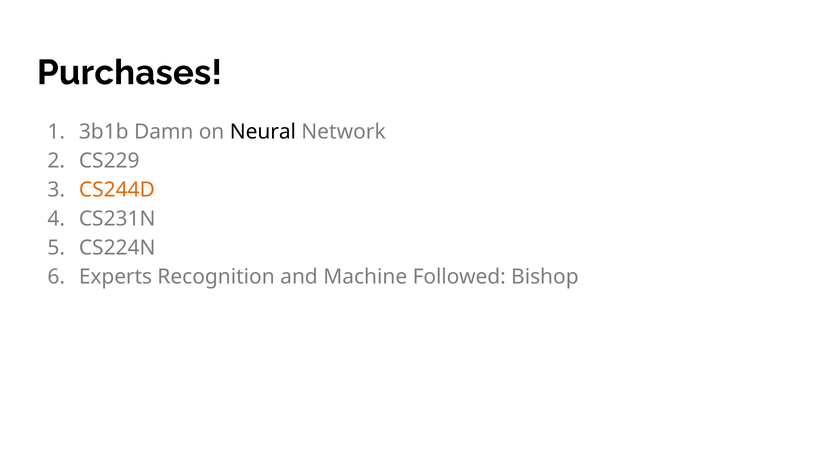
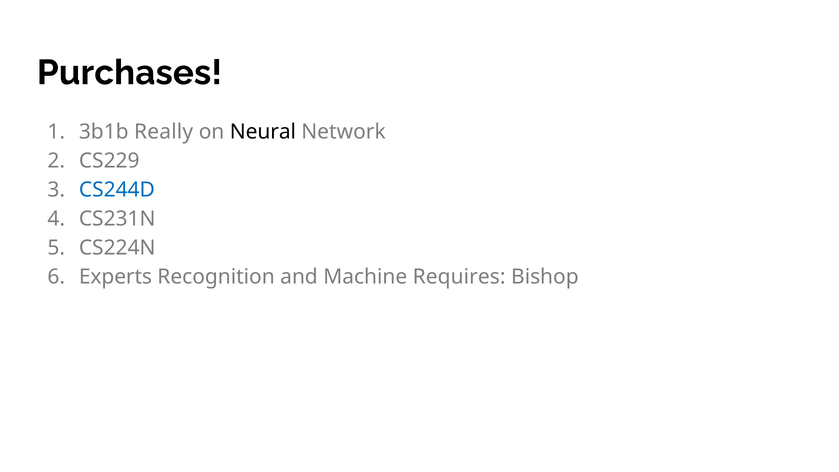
Damn: Damn -> Really (164, 132)
CS244D colour: orange -> blue (117, 190)
Followed: Followed -> Requires (459, 277)
